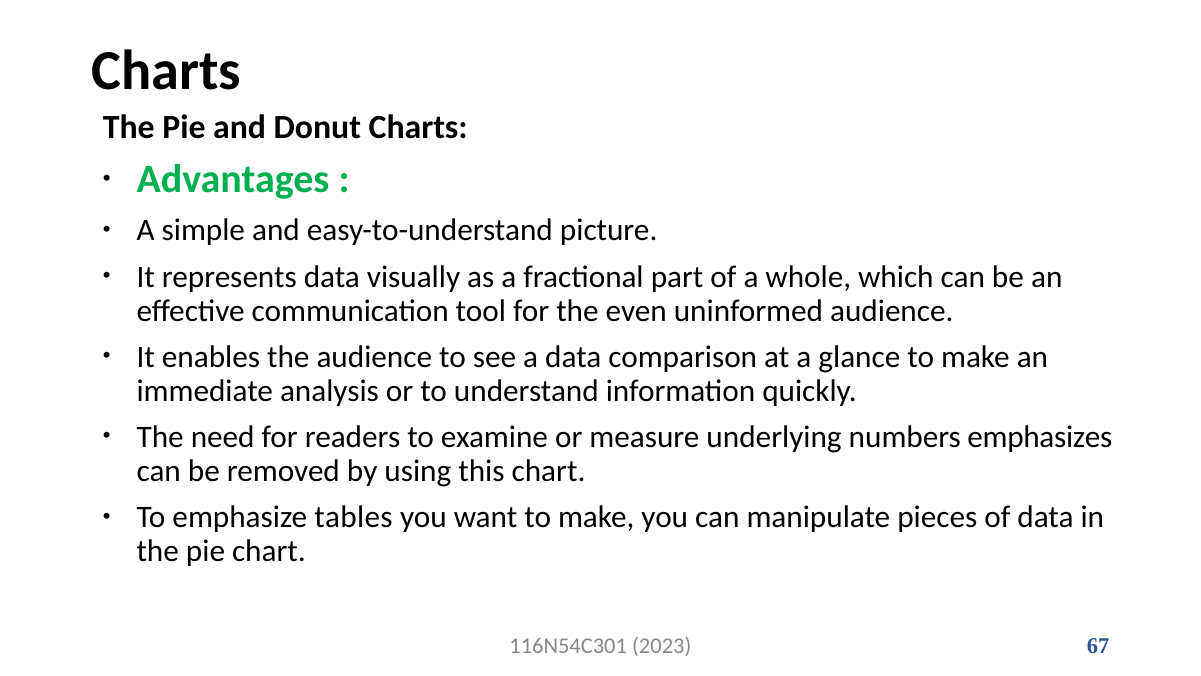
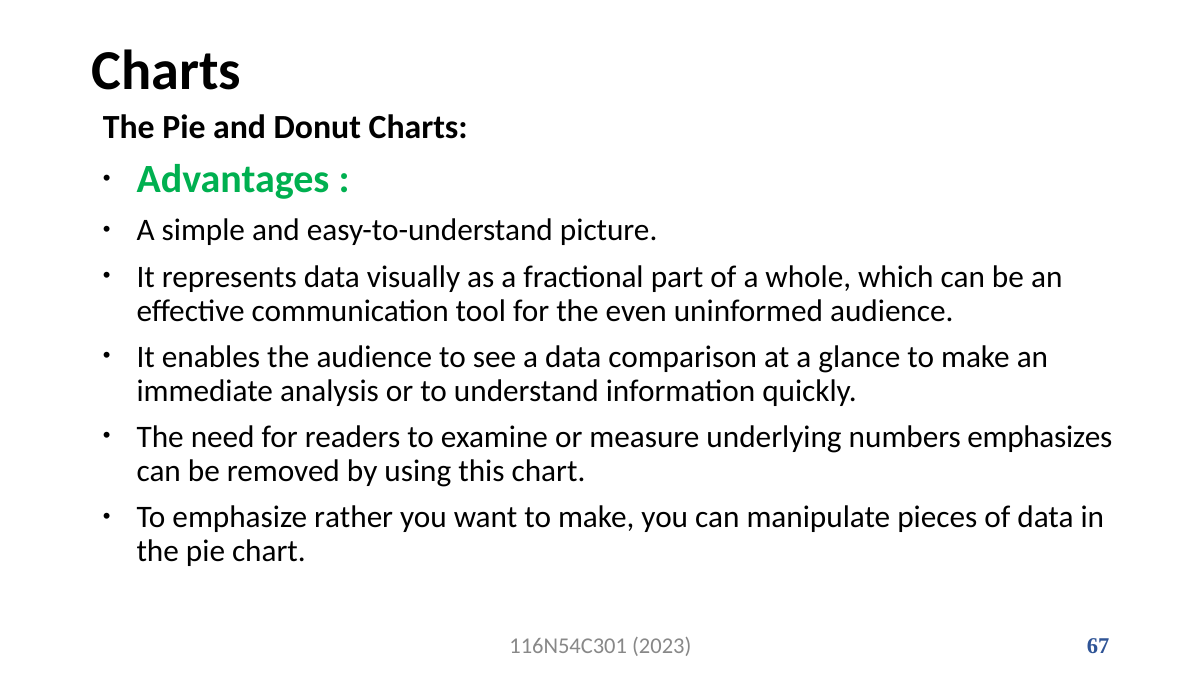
tables: tables -> rather (354, 517)
